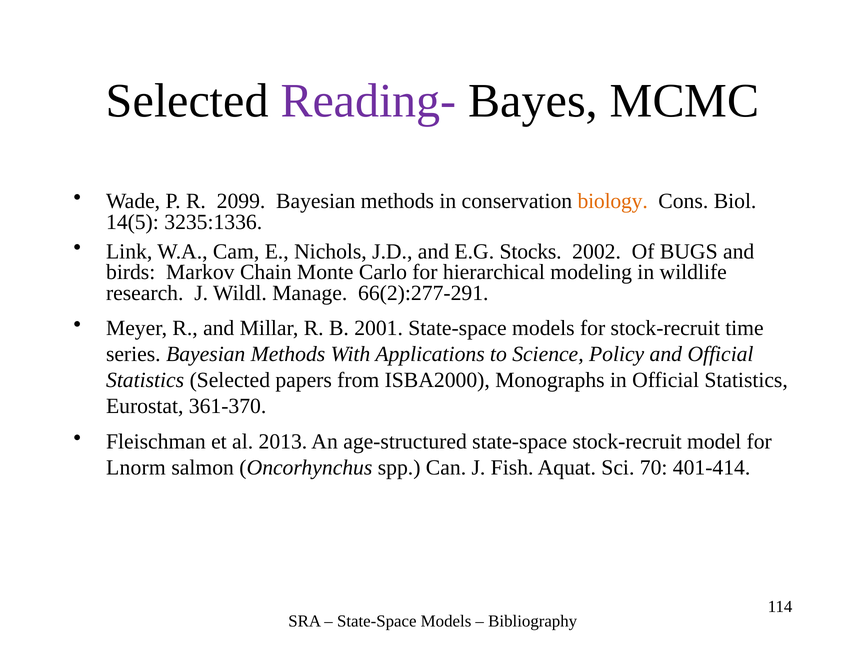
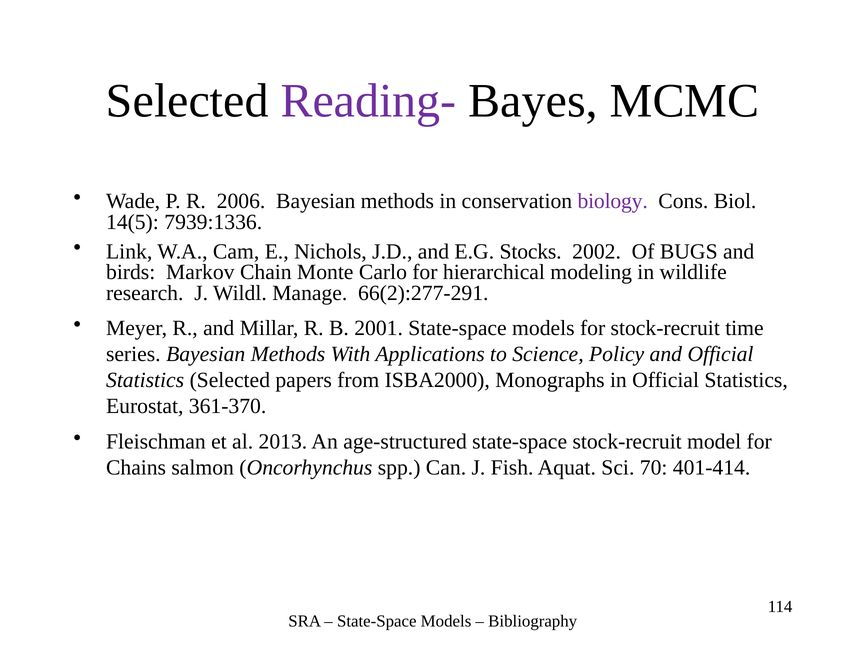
2099: 2099 -> 2006 (241, 201)
biology colour: orange -> purple (613, 201)
3235:1336: 3235:1336 -> 7939:1336 (213, 222)
Lnorm: Lnorm -> Chains (136, 468)
